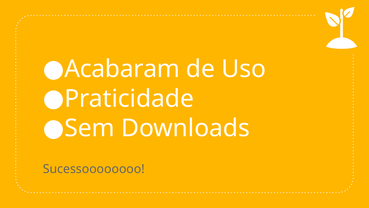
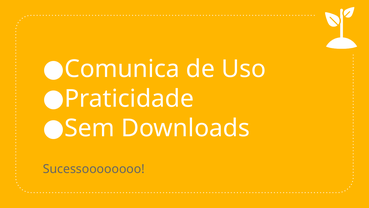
Acabaram: Acabaram -> Comunica (122, 69)
